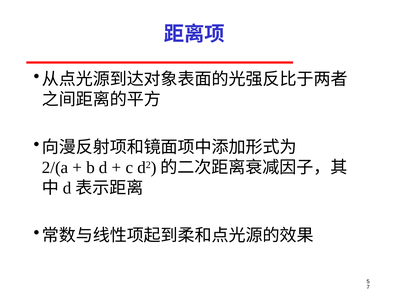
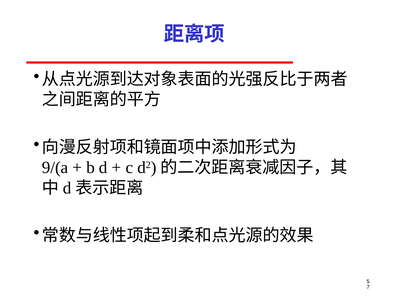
2/(a: 2/(a -> 9/(a (55, 168)
